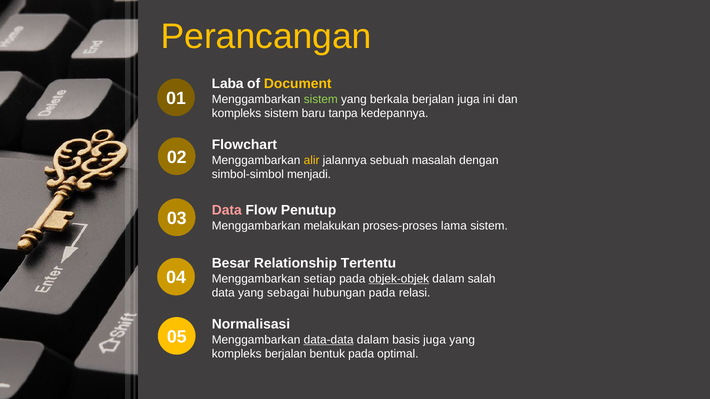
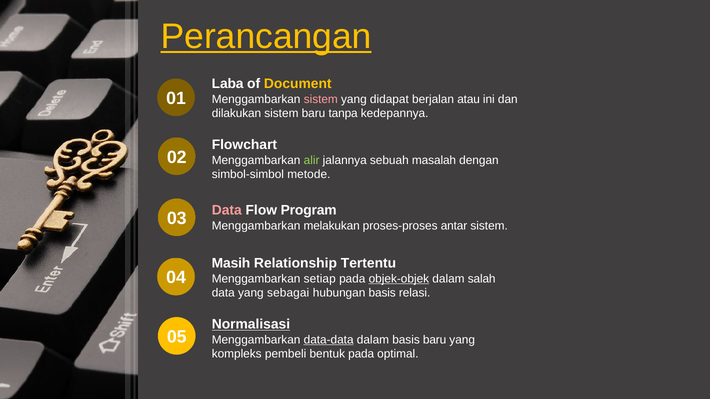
Perancangan underline: none -> present (266, 37)
sistem colour: light green -> pink (321, 99)
berkala: berkala -> didapat (389, 99)
berjalan juga: juga -> atau (469, 99)
kompleks: kompleks -> dilakukan (237, 113)
alir colour: yellow -> light green (312, 160)
menjadi: menjadi -> metode (309, 175)
Penutup: Penutup -> Program (309, 210)
lama: lama -> antar (454, 226)
Besar: Besar -> Masih (231, 263)
hubungan pada: pada -> basis (382, 293)
Normalisasi underline: none -> present (251, 325)
basis juga: juga -> baru (435, 340)
kompleks berjalan: berjalan -> pembeli (286, 354)
